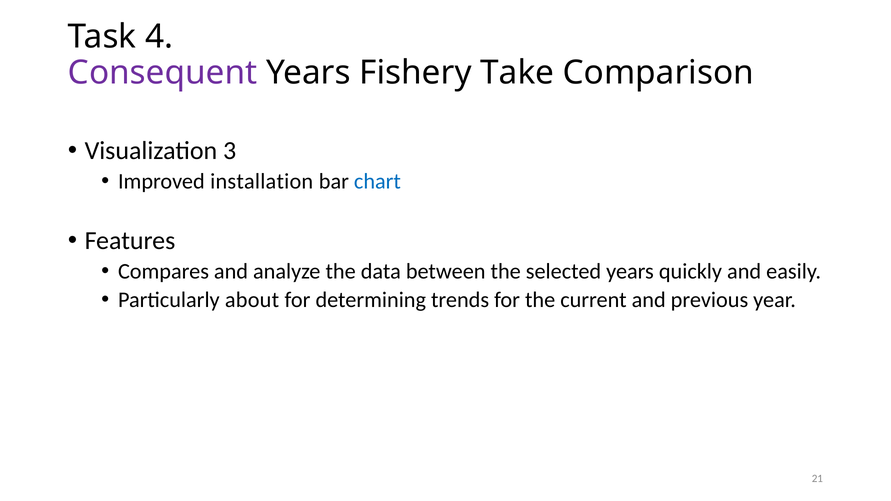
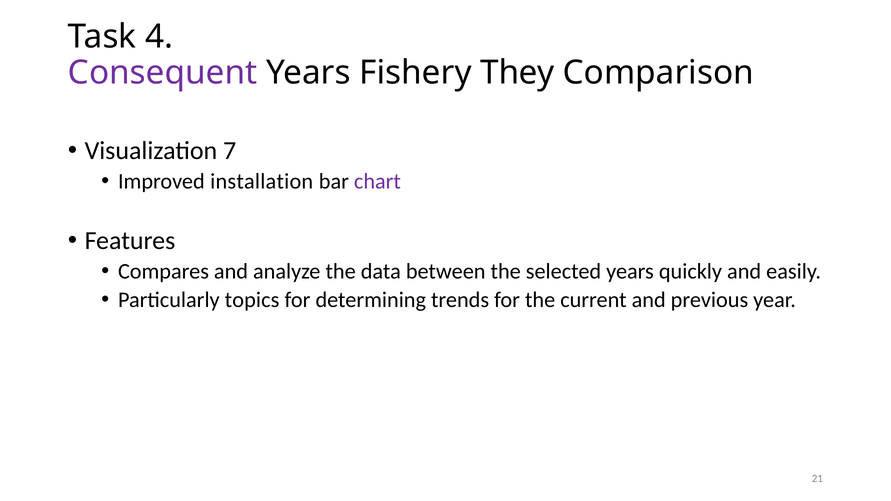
Take: Take -> They (517, 73)
3: 3 -> 7 (230, 151)
chart colour: blue -> purple (377, 181)
about: about -> topics (252, 300)
